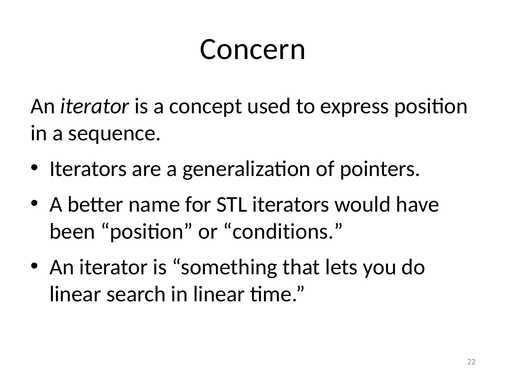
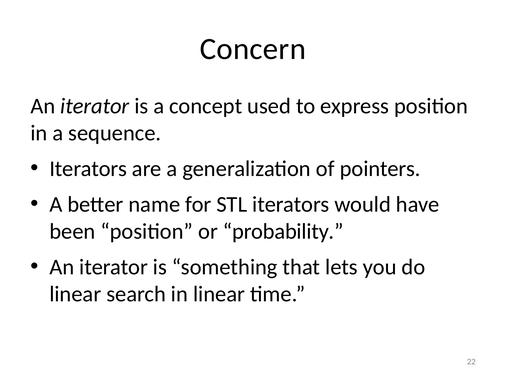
conditions: conditions -> probability (283, 232)
